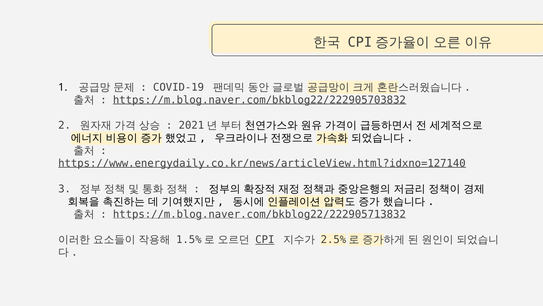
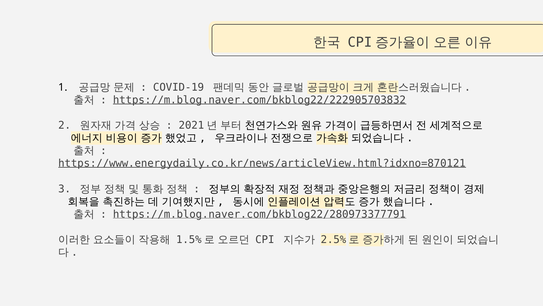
https://www.energydaily.co.kr/news/articleView.html?idxno=127140: https://www.energydaily.co.kr/news/articleView.html?idxno=127140 -> https://www.energydaily.co.kr/news/articleView.html?idxno=870121 (262, 163)
https://m.blog.naver.com/bkblog22/222905713832: https://m.blog.naver.com/bkblog22/222905713832 -> https://m.blog.naver.com/bkblog22/280973377791 (259, 214)
CPI underline: present -> none (265, 239)
